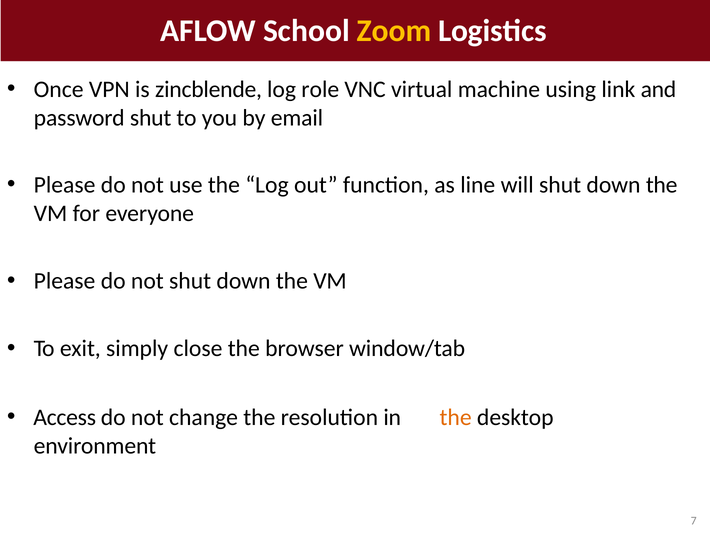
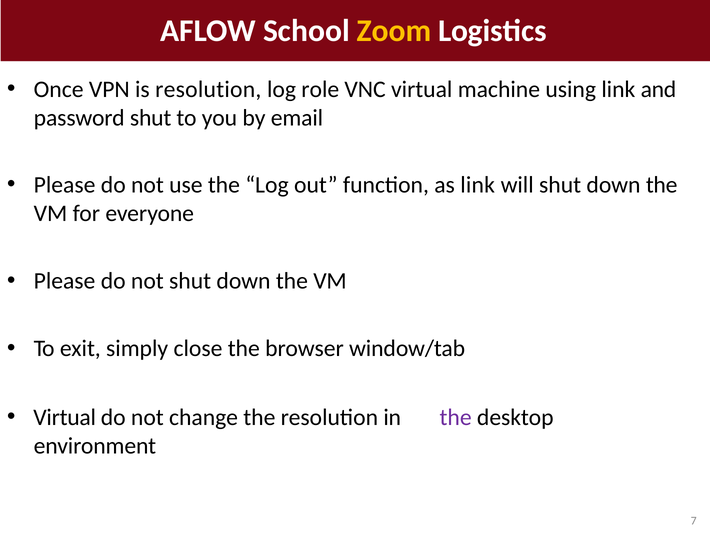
is zincblende: zincblende -> resolution (208, 89)
as line: line -> link (478, 185)
Access: Access -> Virtual (65, 417)
the colour: orange -> purple (456, 417)
